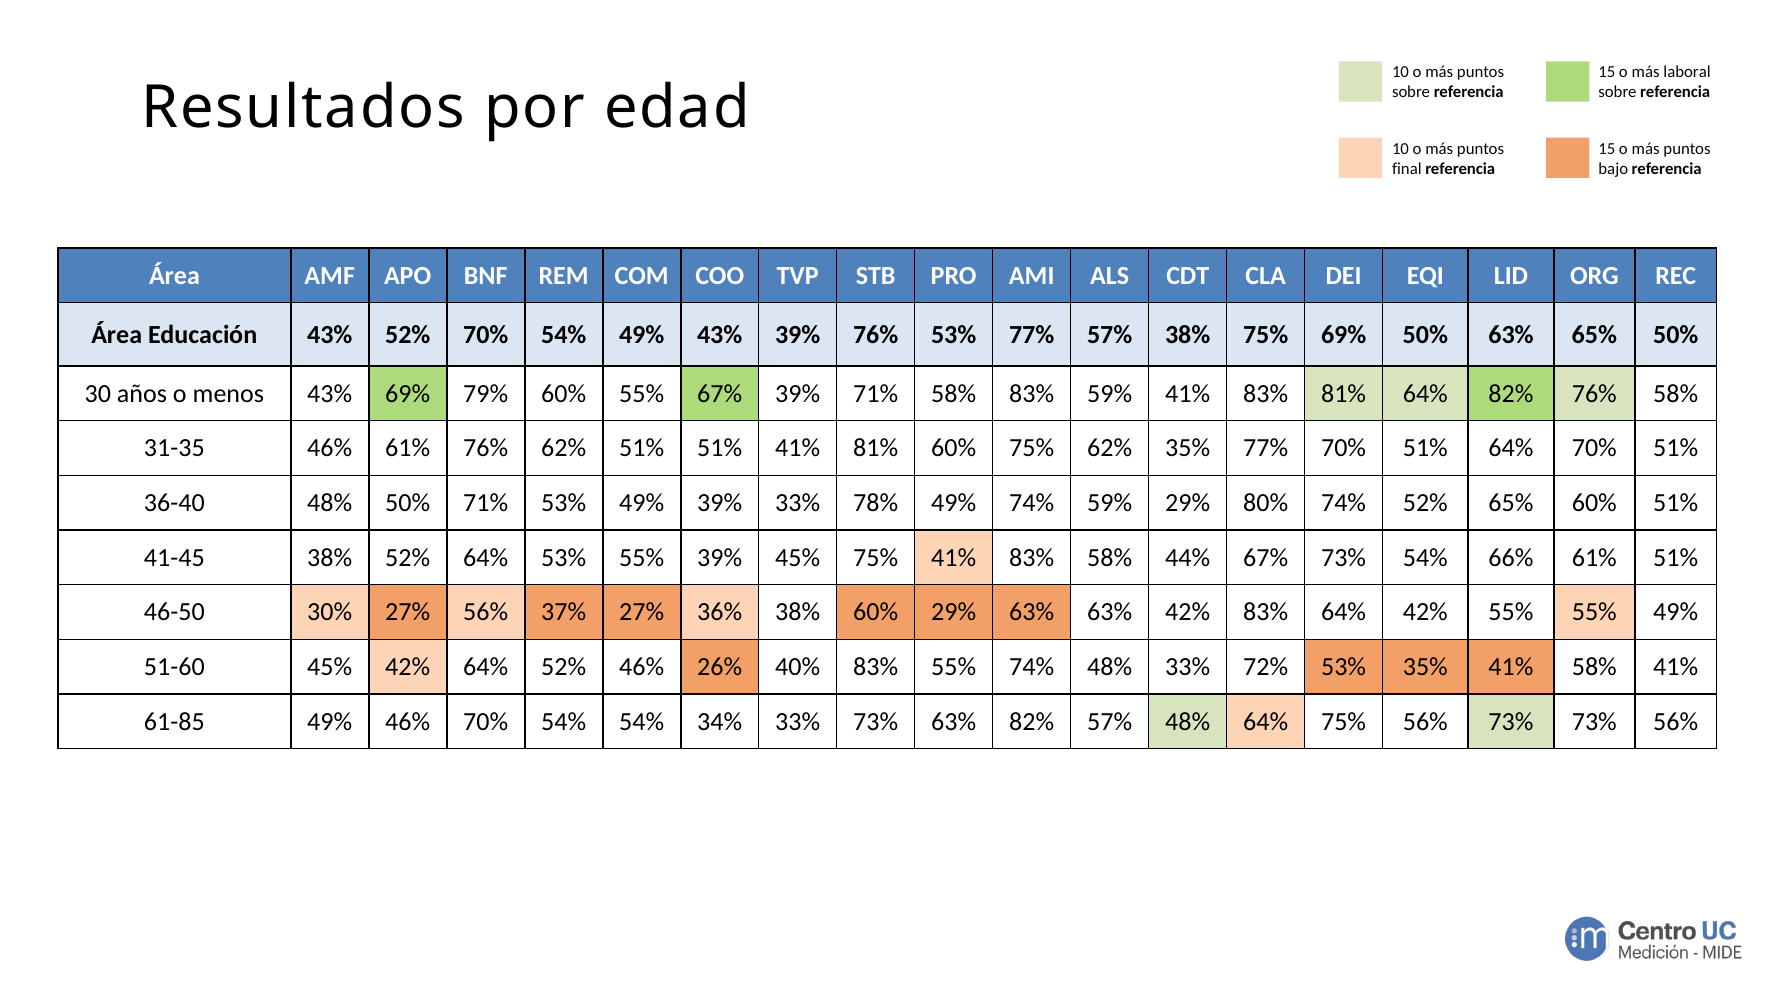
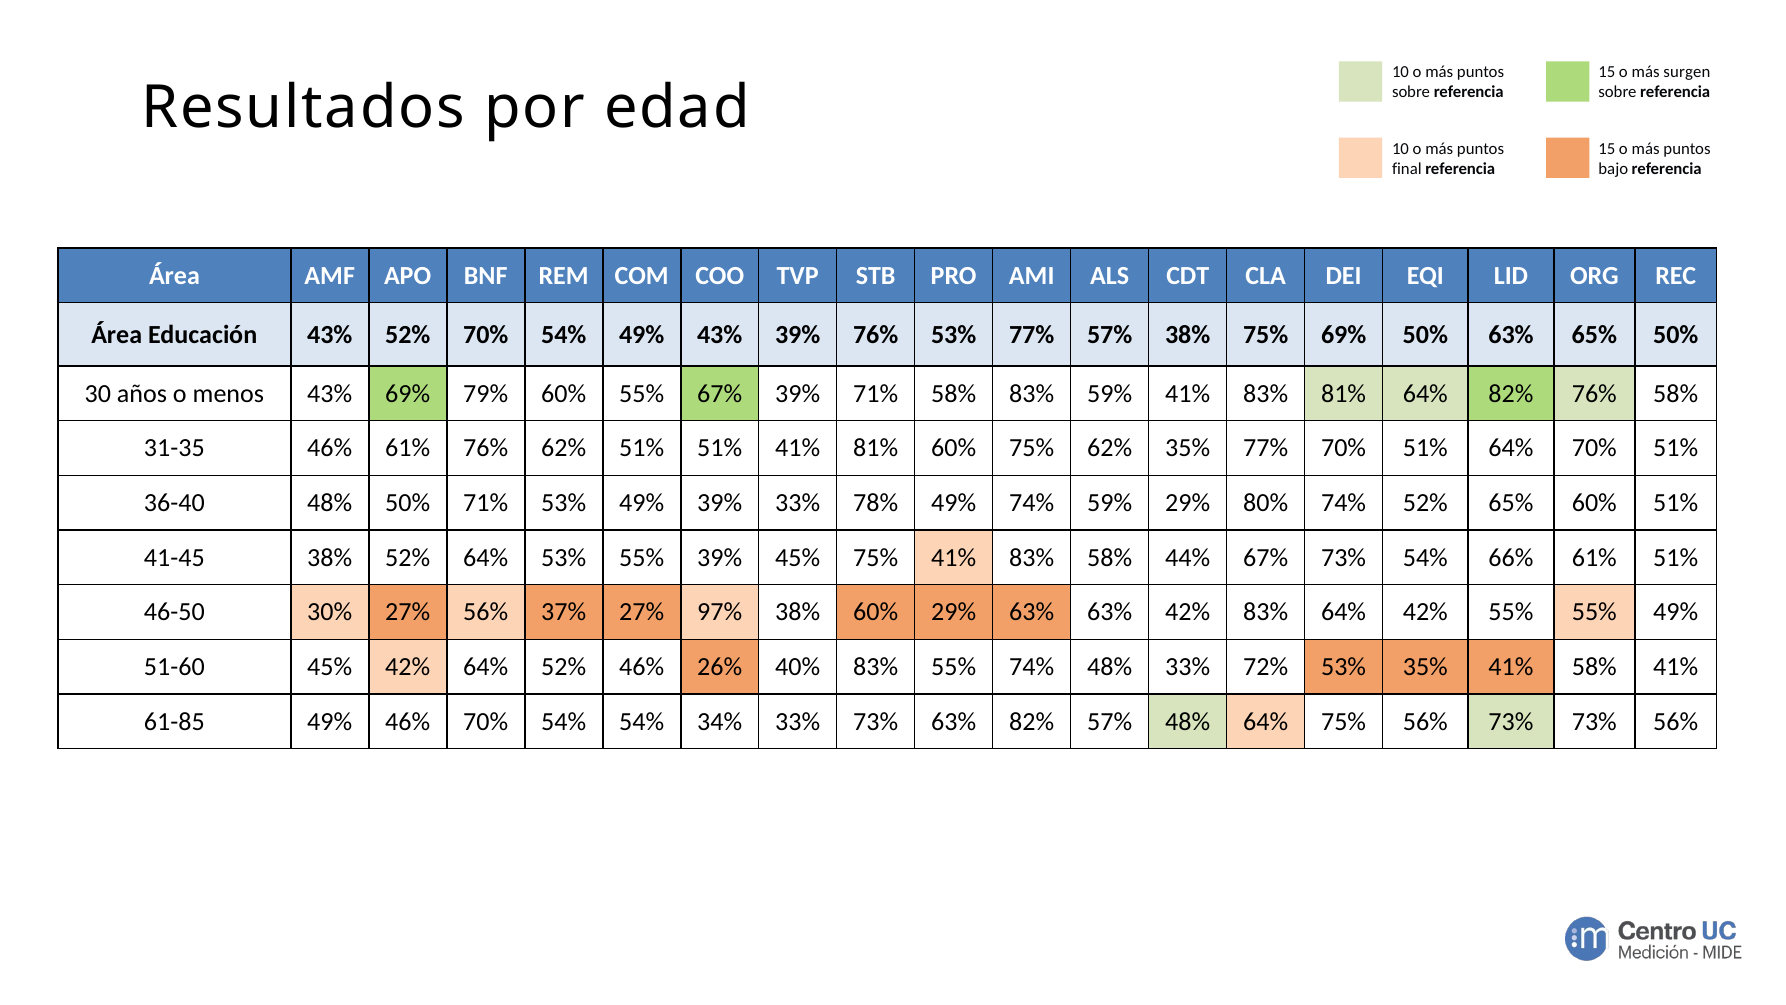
laboral: laboral -> surgen (1687, 72)
36%: 36% -> 97% (720, 612)
